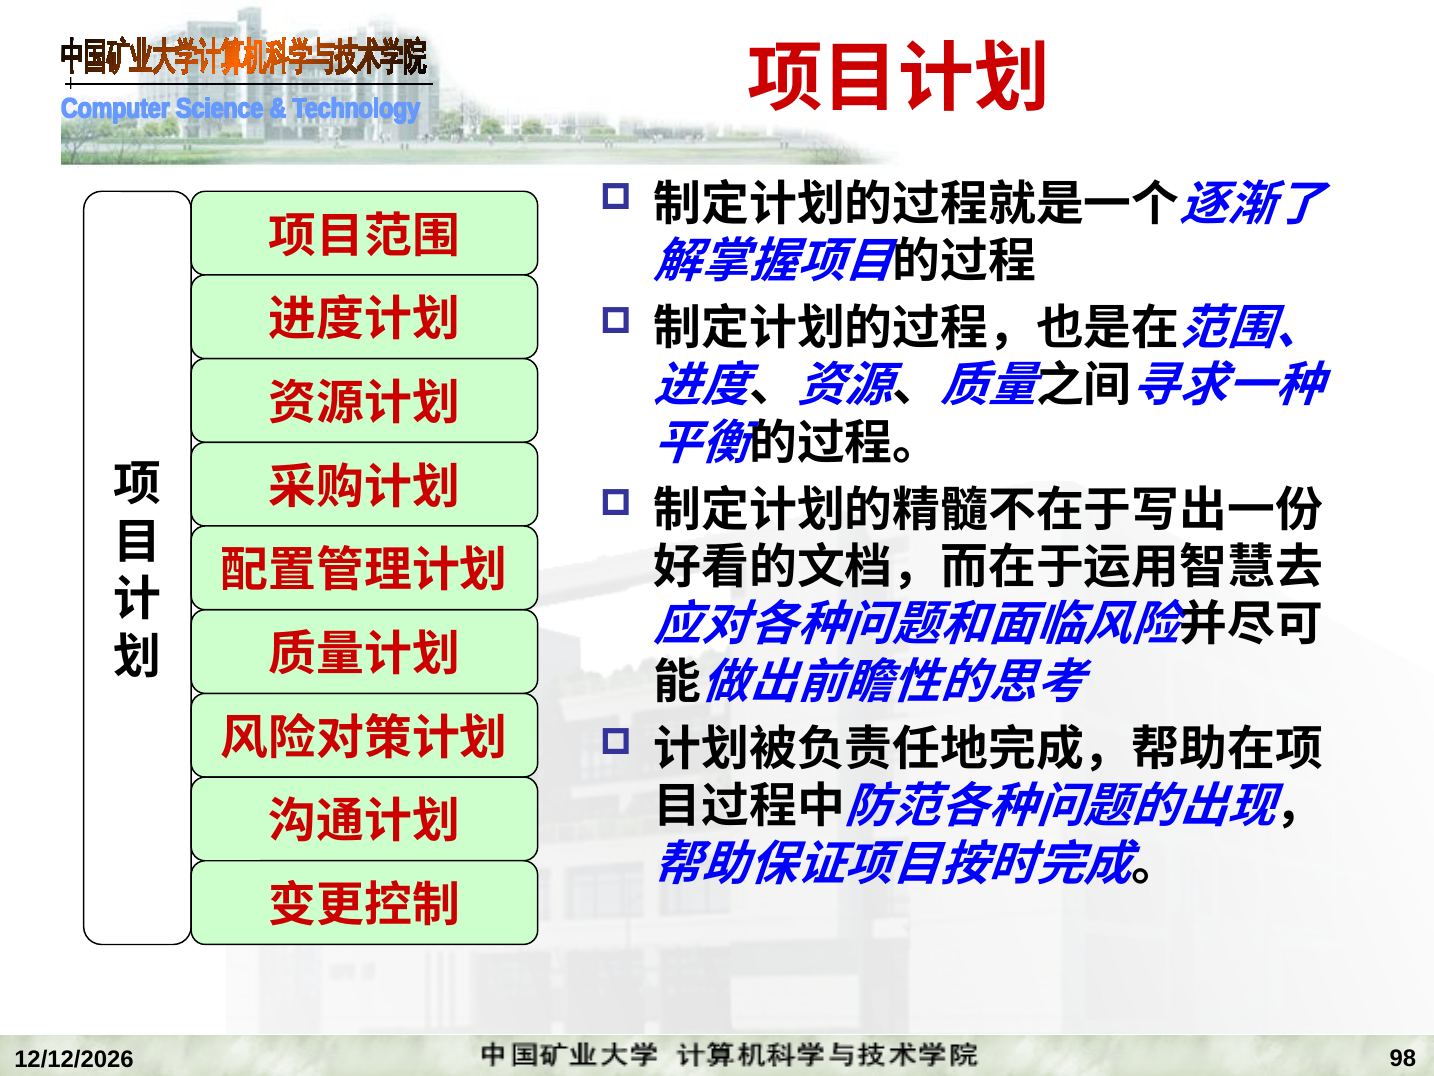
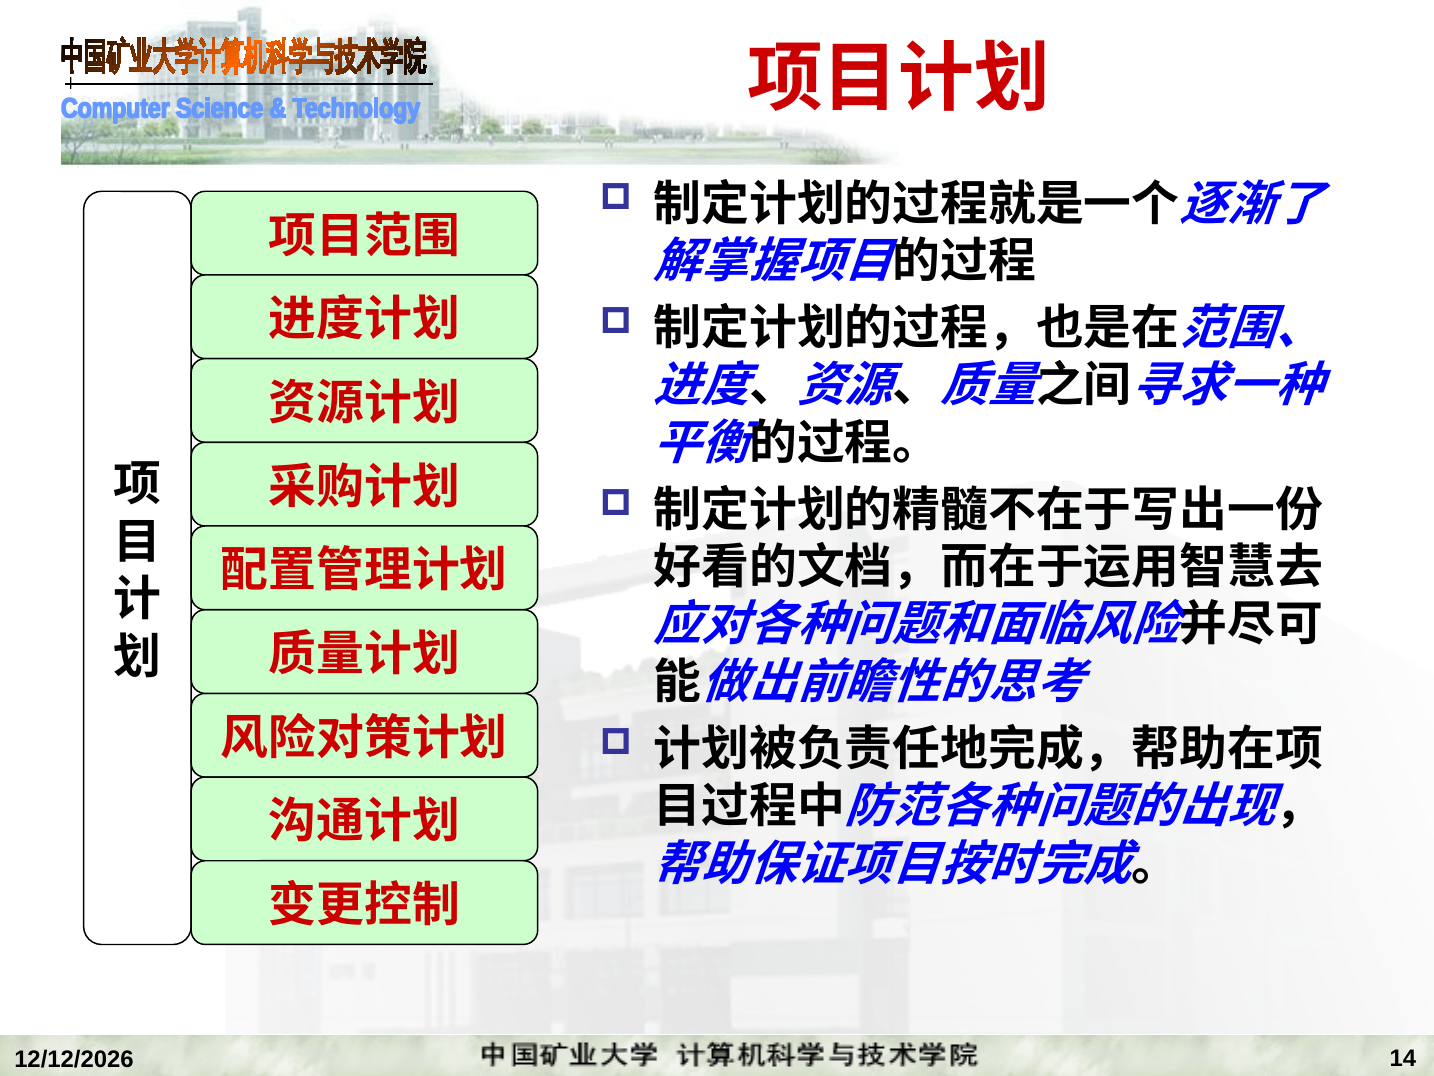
98: 98 -> 14 (1403, 1058)
